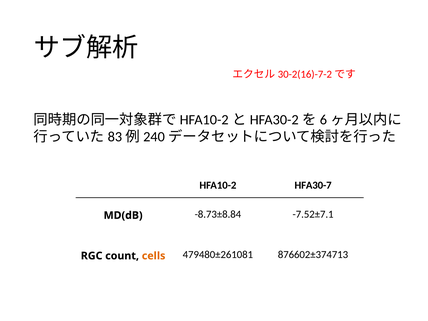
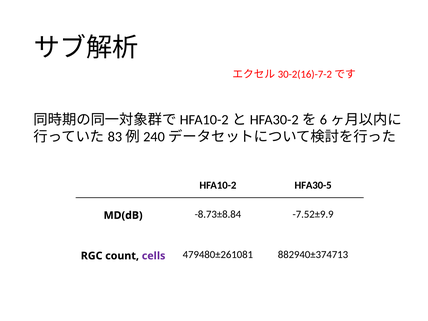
HFA30-7: HFA30-7 -> HFA30-5 (313, 185)
-7.52±7.1: -7.52±7.1 -> -7.52±9.9 (313, 214)
cells colour: orange -> purple (154, 256)
876602±374713: 876602±374713 -> 882940±374713 (313, 255)
